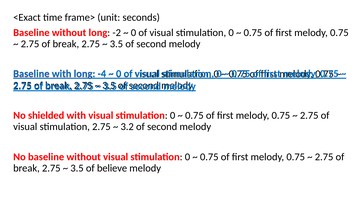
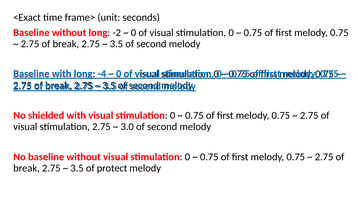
3.2: 3.2 -> 3.0 (127, 126)
believe: believe -> protect (112, 168)
